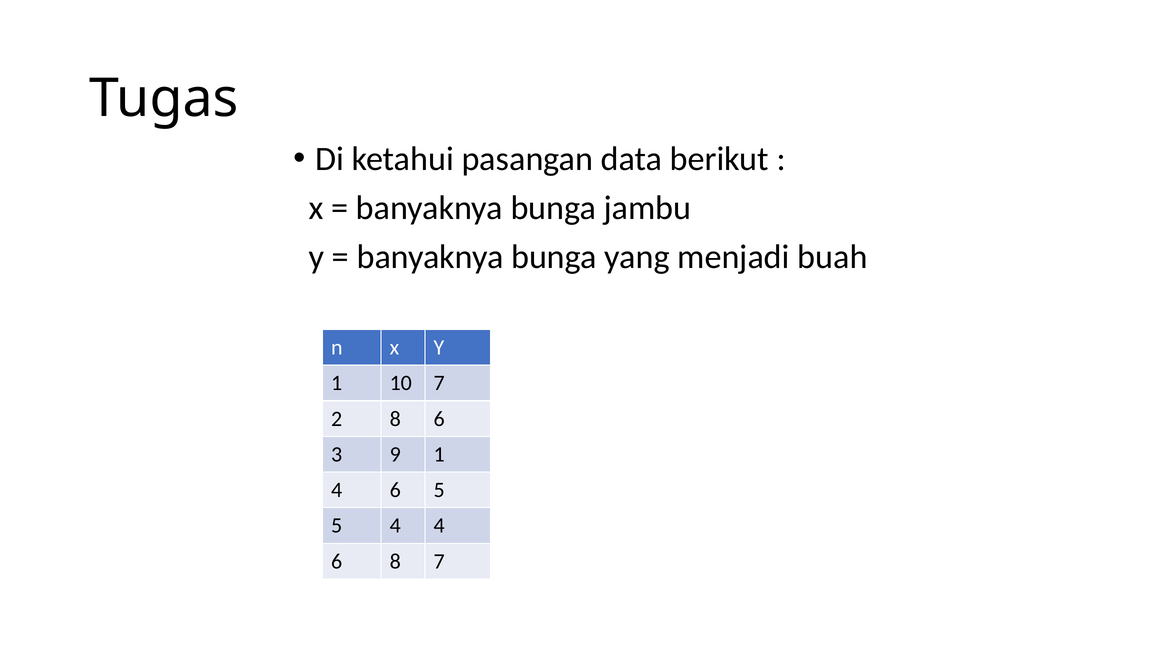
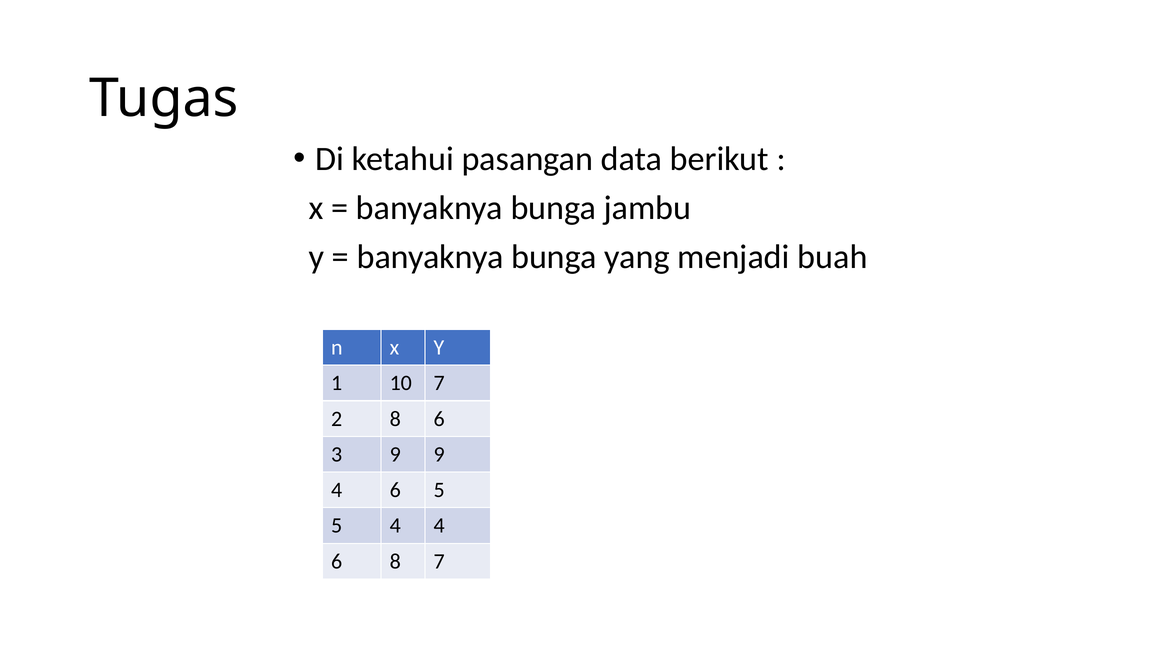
9 1: 1 -> 9 (439, 455)
